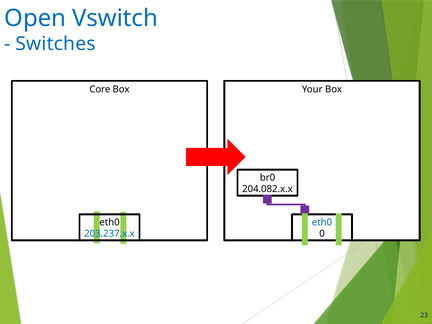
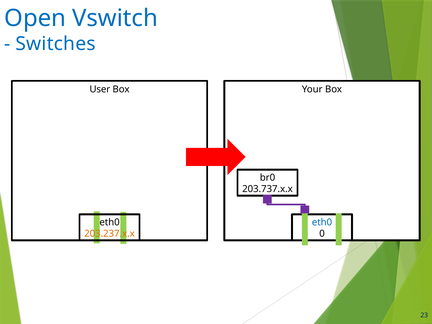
Core: Core -> User (100, 89)
204.082.x.x: 204.082.x.x -> 203.737.x.x (267, 189)
203.237.x.x colour: blue -> orange (110, 234)
